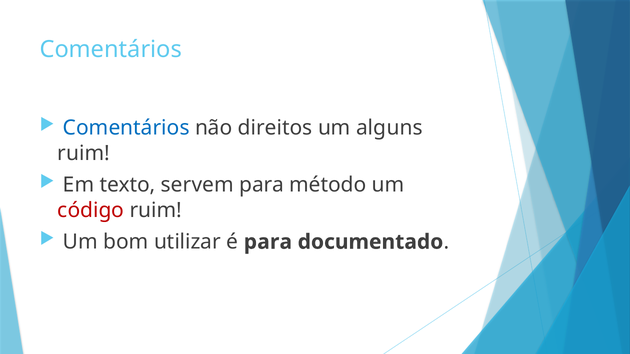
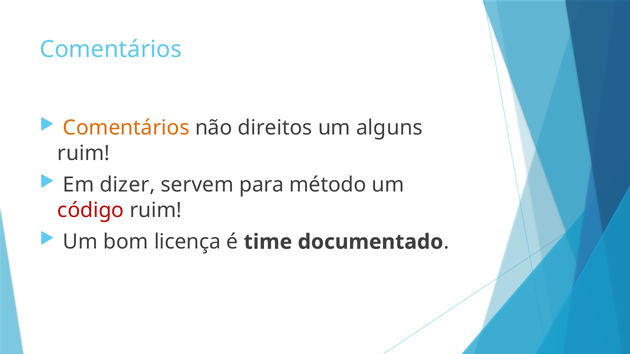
Comentários colour: blue -> orange (126, 128)
texto: texto -> dizer (127, 185)
utilizar: utilizar -> licença (188, 242)
é para: para -> time (268, 242)
